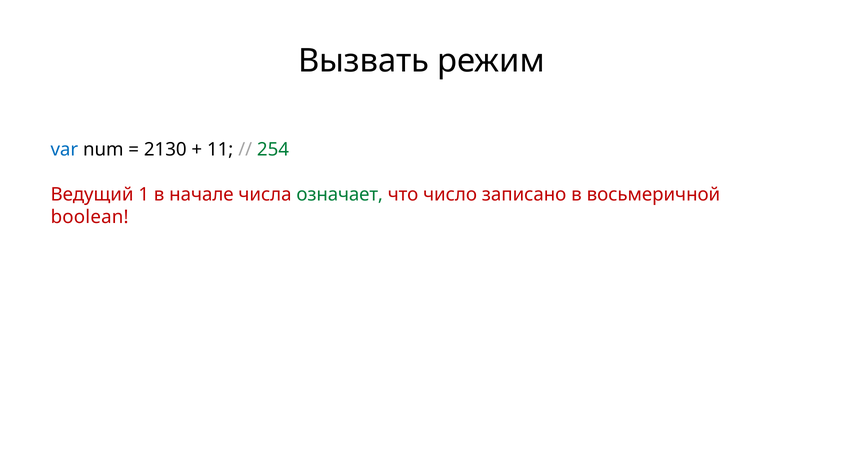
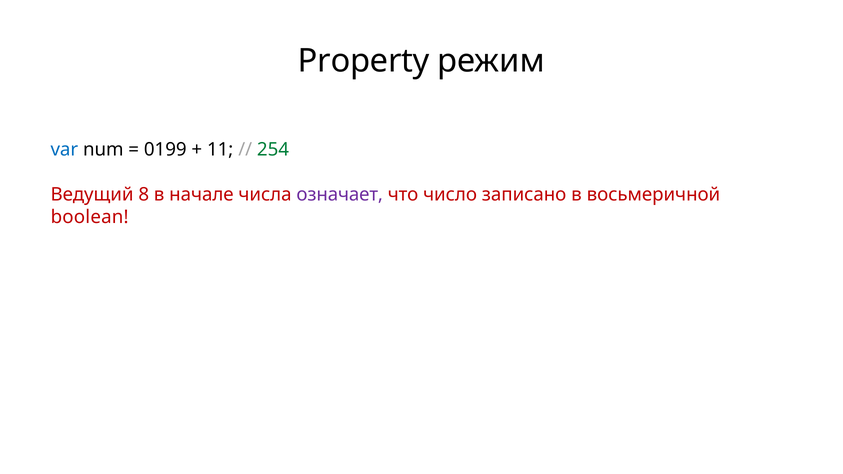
Вызвать: Вызвать -> Property (364, 61)
2130: 2130 -> 0199 (165, 150)
1: 1 -> 8 (144, 195)
означает colour: green -> purple (340, 195)
